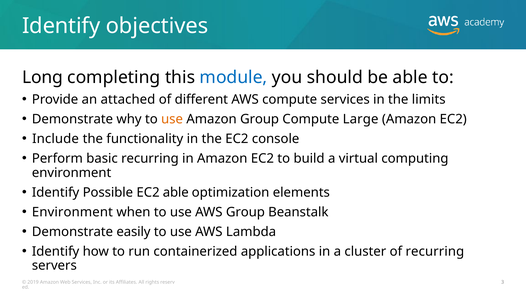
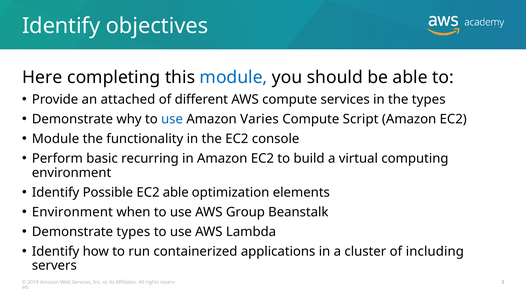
Long: Long -> Here (42, 77)
the limits: limits -> types (429, 99)
use colour: orange -> blue (172, 119)
Amazon Group: Group -> Varies (259, 119)
Large: Large -> Script (361, 119)
Include: Include -> Module (56, 139)
Demonstrate easily: easily -> types (133, 232)
of recurring: recurring -> including (435, 251)
